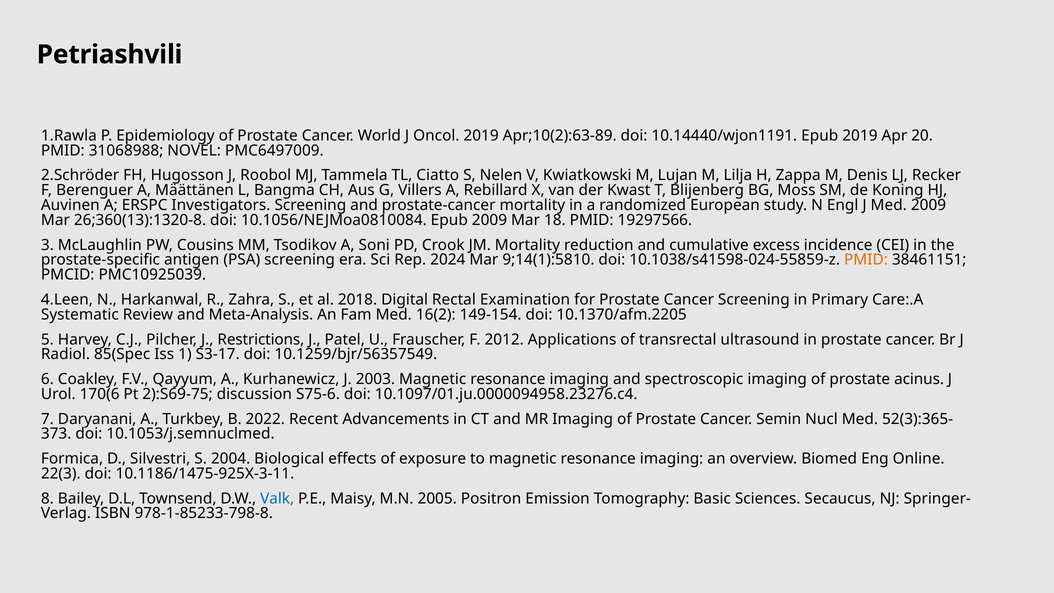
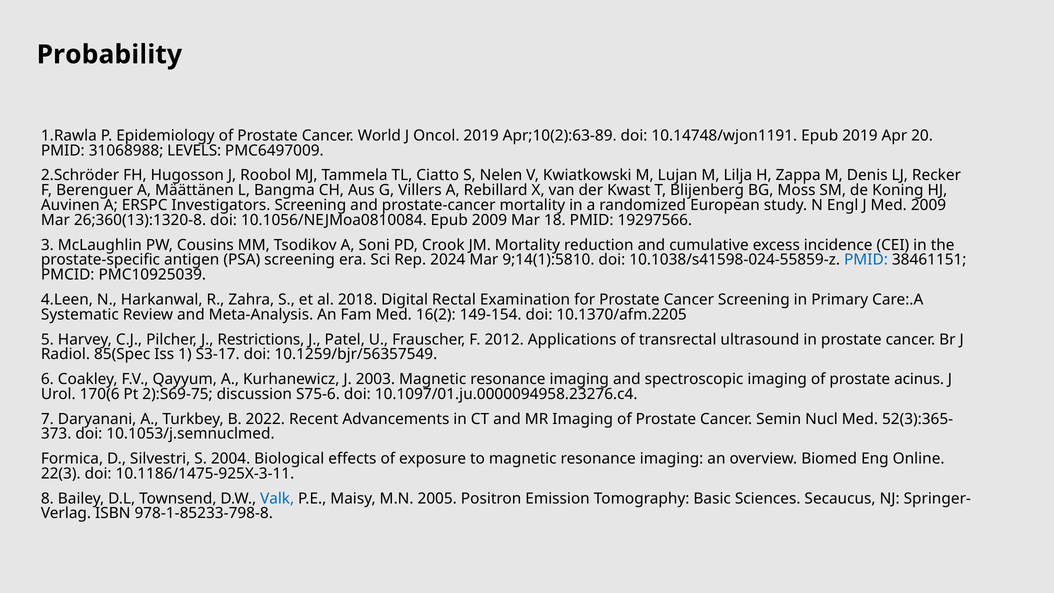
Petriashvili: Petriashvili -> Probability (109, 55)
10.14440/wjon1191: 10.14440/wjon1191 -> 10.14748/wjon1191 (724, 136)
NOVEL: NOVEL -> LEVELS (194, 151)
PMID colour: orange -> blue (866, 260)
